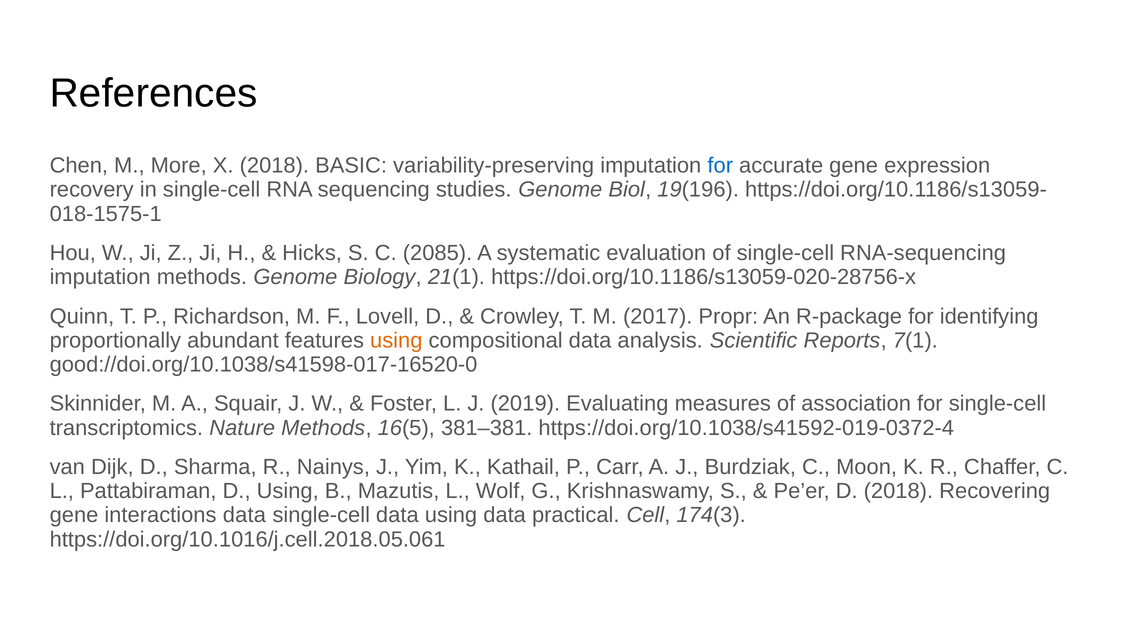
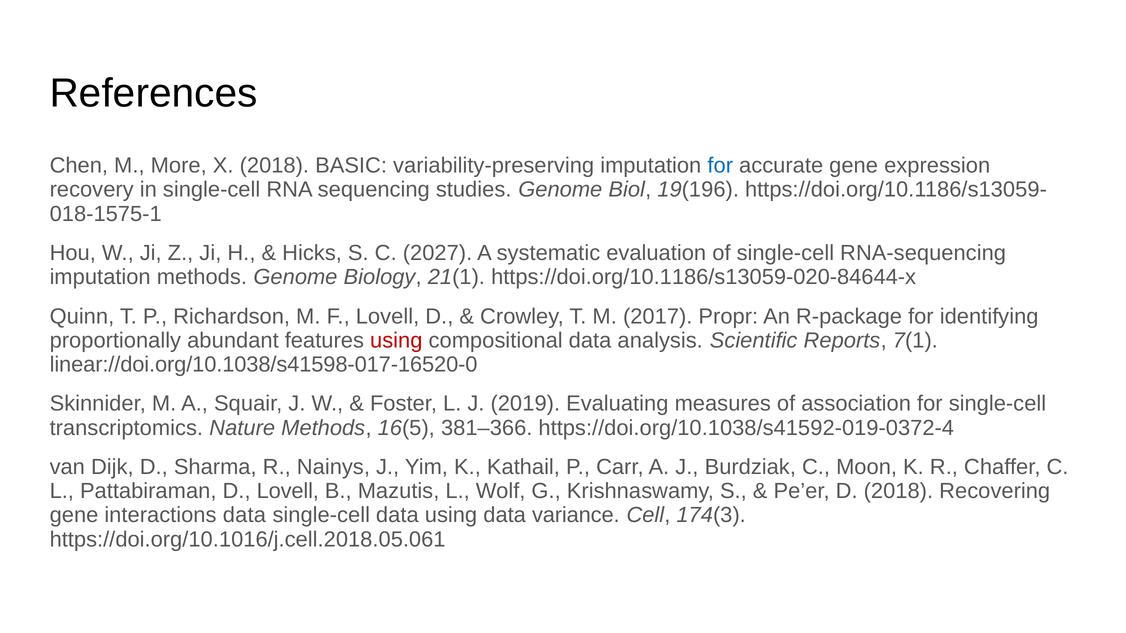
2085: 2085 -> 2027 (438, 253)
https://doi.org/10.1186/s13059-020-28756-x: https://doi.org/10.1186/s13059-020-28756-x -> https://doi.org/10.1186/s13059-020-84644-x (704, 277)
using colour: orange -> red (396, 341)
good://doi.org/10.1038/s41598-017-16520-0: good://doi.org/10.1038/s41598-017-16520-0 -> linear://doi.org/10.1038/s41598-017-16520-0 (264, 365)
381–381: 381–381 -> 381–366 (487, 428)
D Using: Using -> Lovell (288, 491)
practical: practical -> variance (576, 516)
